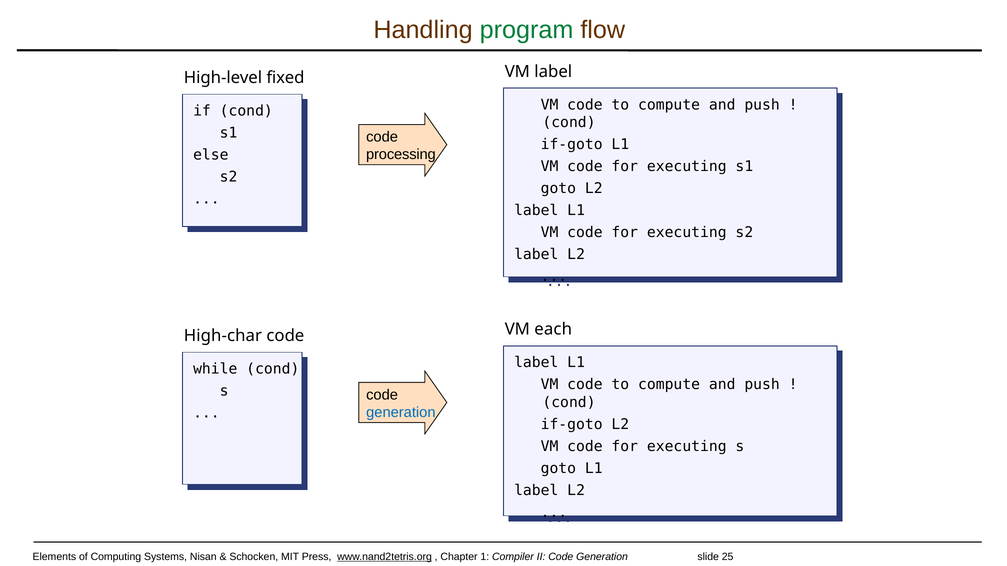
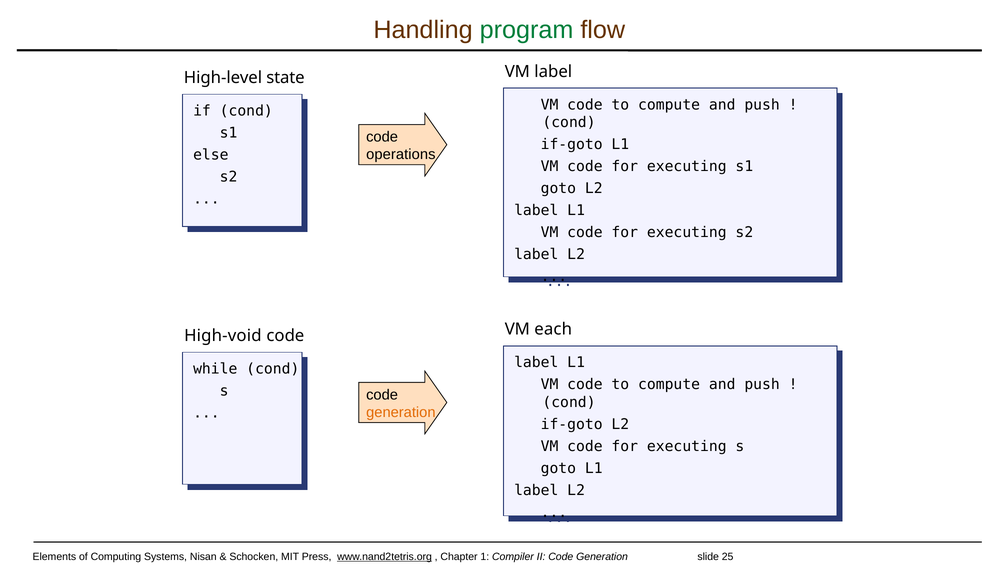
fixed: fixed -> state (285, 78)
processing: processing -> operations (401, 155)
High-char: High-char -> High-void (223, 336)
generation colour: blue -> orange (401, 413)
